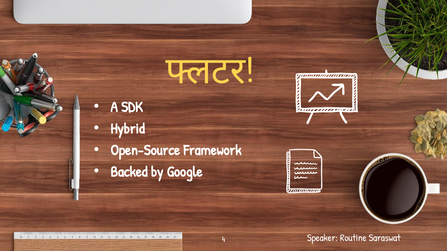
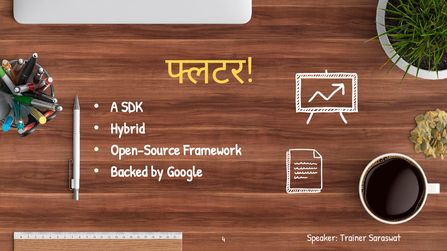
Routine: Routine -> Trainer (353, 238)
